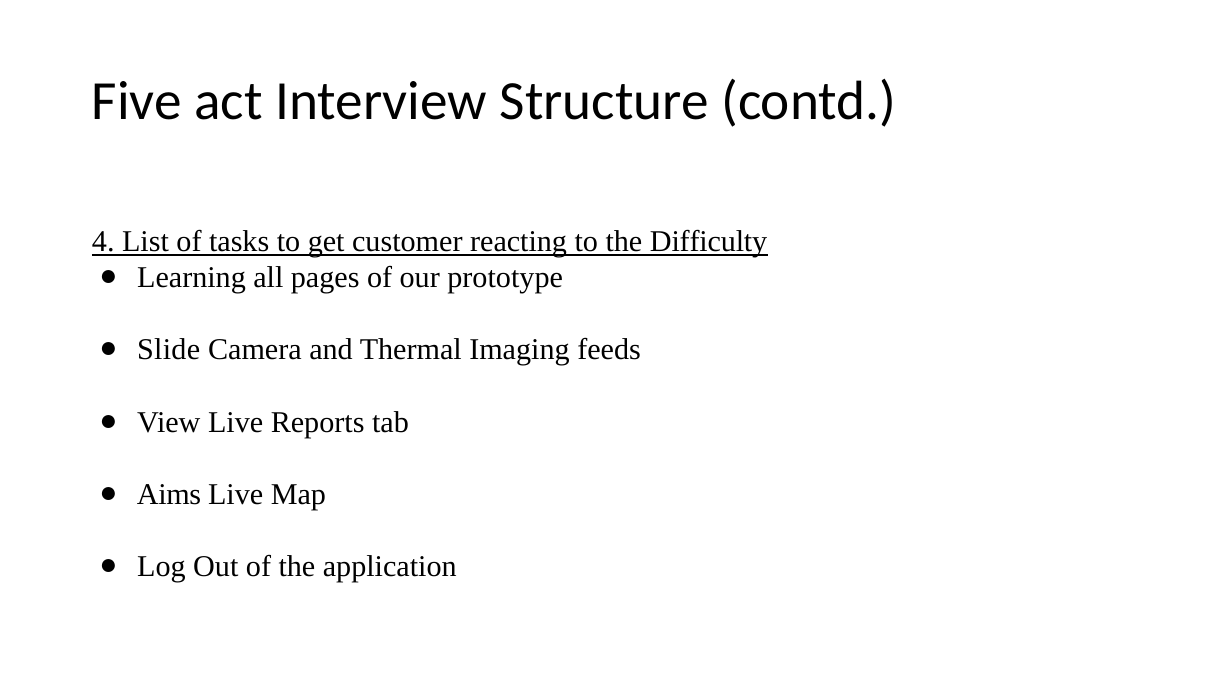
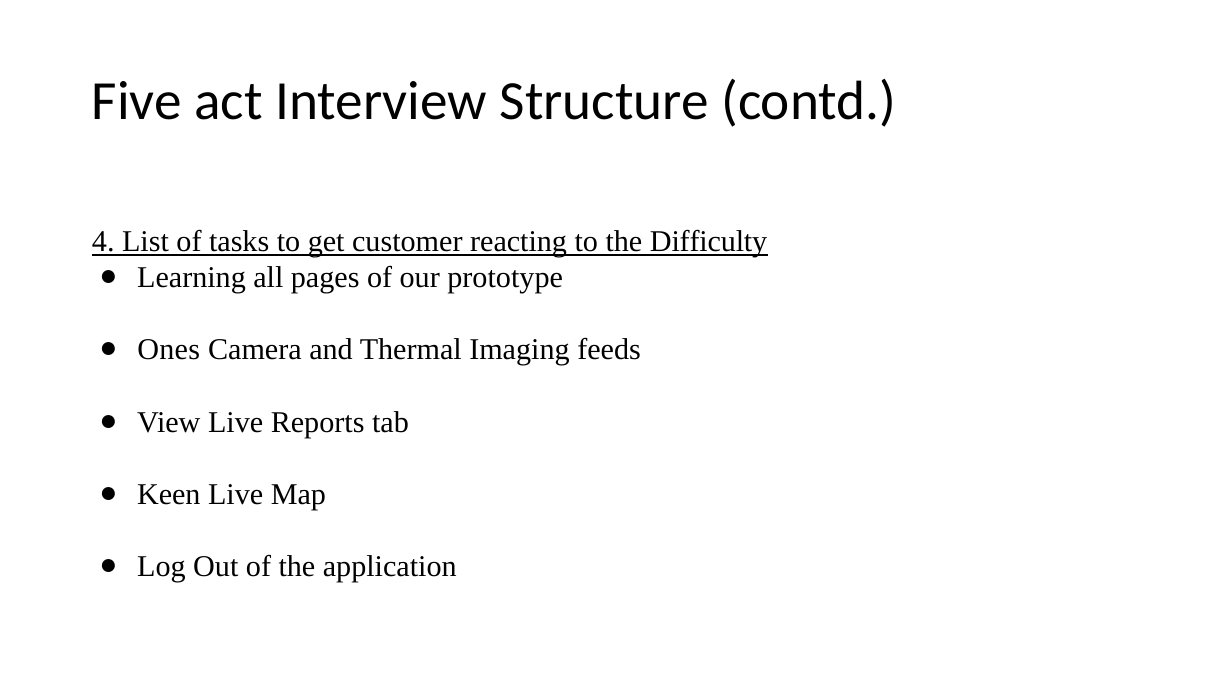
Slide: Slide -> Ones (169, 350)
Aims: Aims -> Keen (169, 495)
